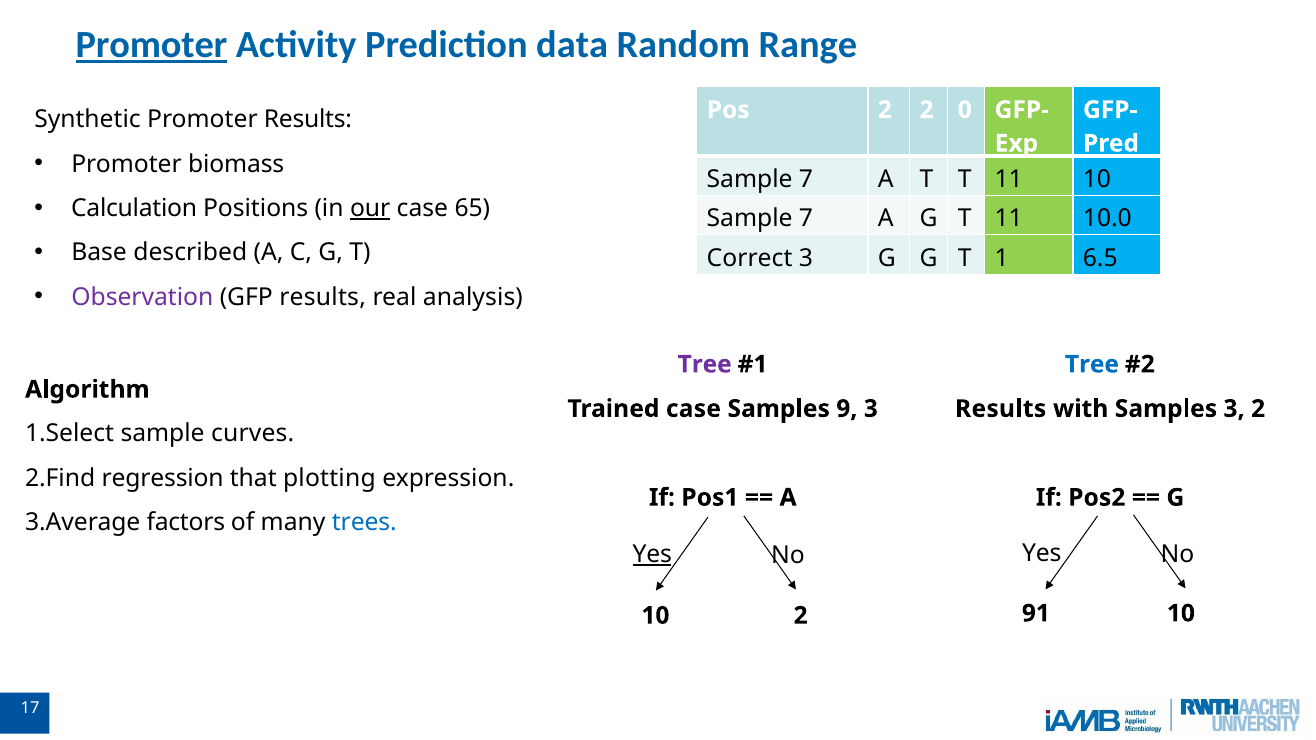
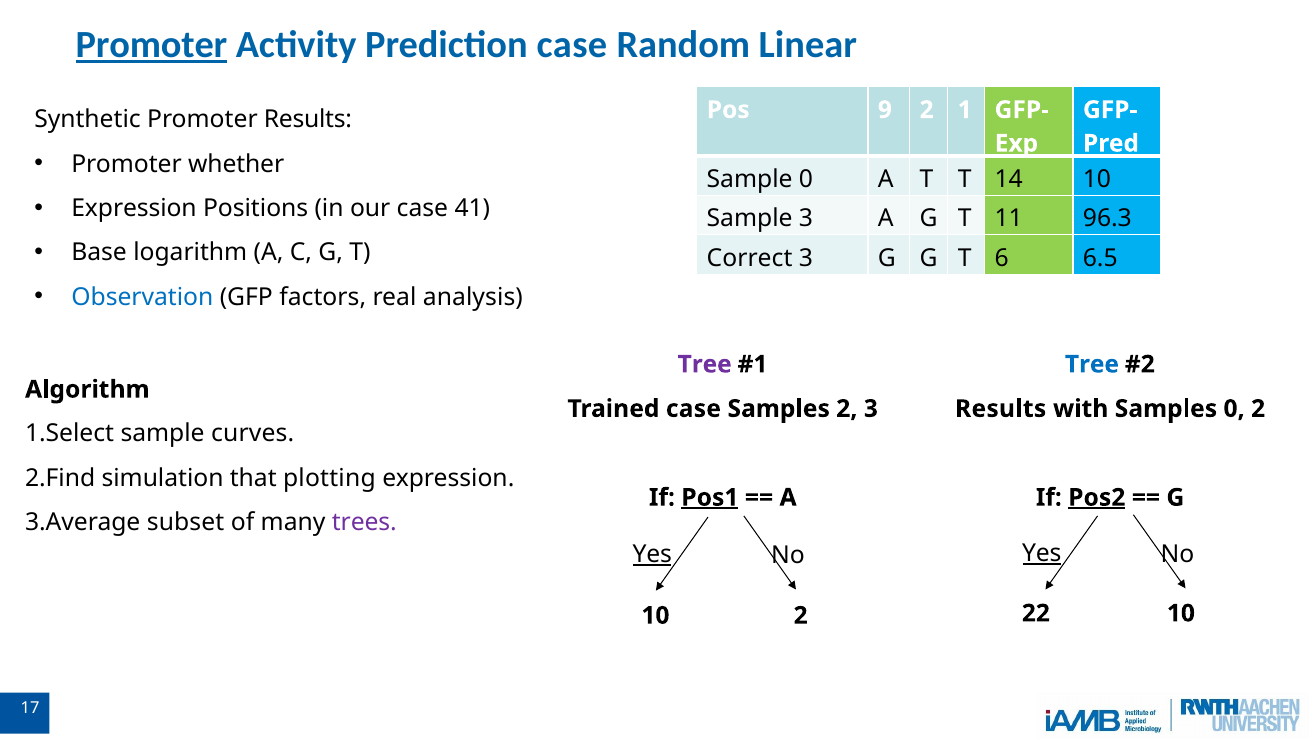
Prediction data: data -> case (572, 45)
Range: Range -> Linear (808, 45)
Pos 2: 2 -> 9 (885, 110)
0: 0 -> 1 (965, 110)
biomass: biomass -> whether (236, 164)
7: 7 -> 0 (806, 179)
T T 11: 11 -> 14 (1009, 179)
Calculation: Calculation -> Expression (134, 208)
our underline: present -> none (370, 208)
65: 65 -> 41 (472, 208)
7: 7 -> 3 (806, 219)
10.0: 10.0 -> 96.3 (1107, 219)
described: described -> logarithm (190, 253)
1: 1 -> 6 (1002, 258)
Observation colour: purple -> blue (142, 297)
GFP results: results -> factors (323, 297)
Samples 9: 9 -> 2 (847, 409)
Samples 3: 3 -> 0 (1234, 409)
regression: regression -> simulation (163, 478)
Pos1 underline: none -> present (710, 498)
Pos2 underline: none -> present (1097, 498)
factors: factors -> subset (186, 523)
trees colour: blue -> purple (364, 523)
Yes underline: none -> present (1042, 554)
91: 91 -> 22 (1036, 614)
